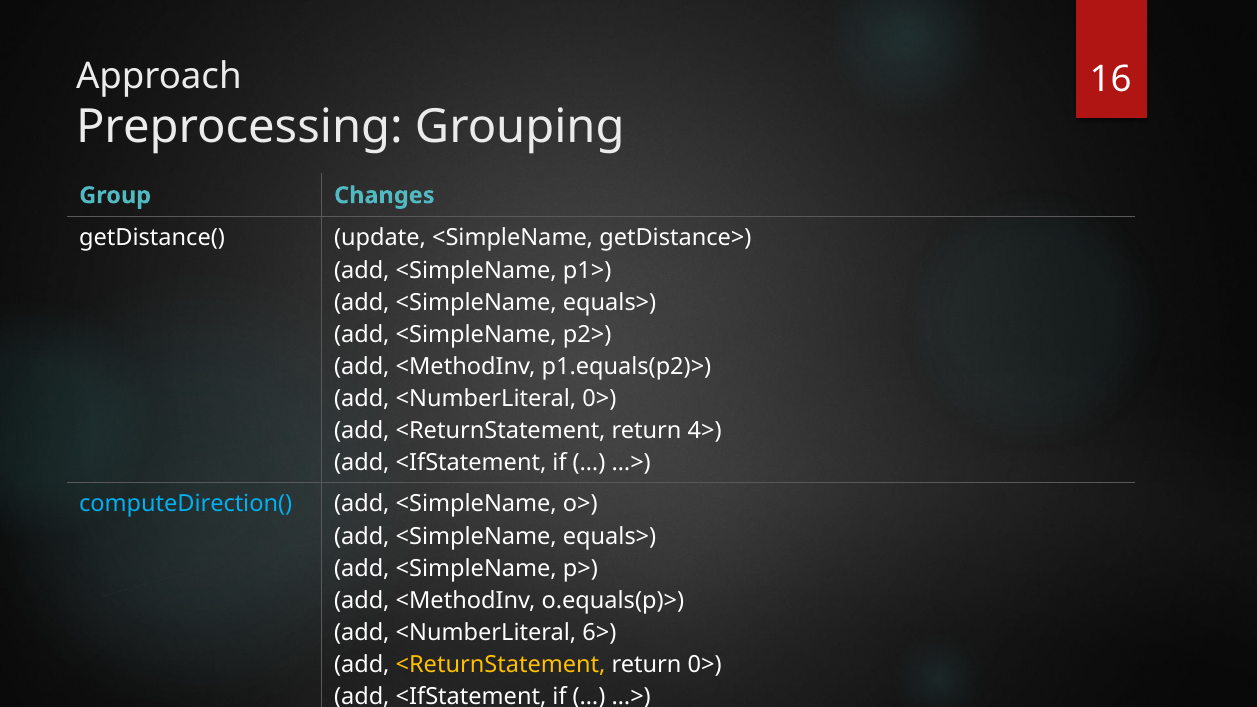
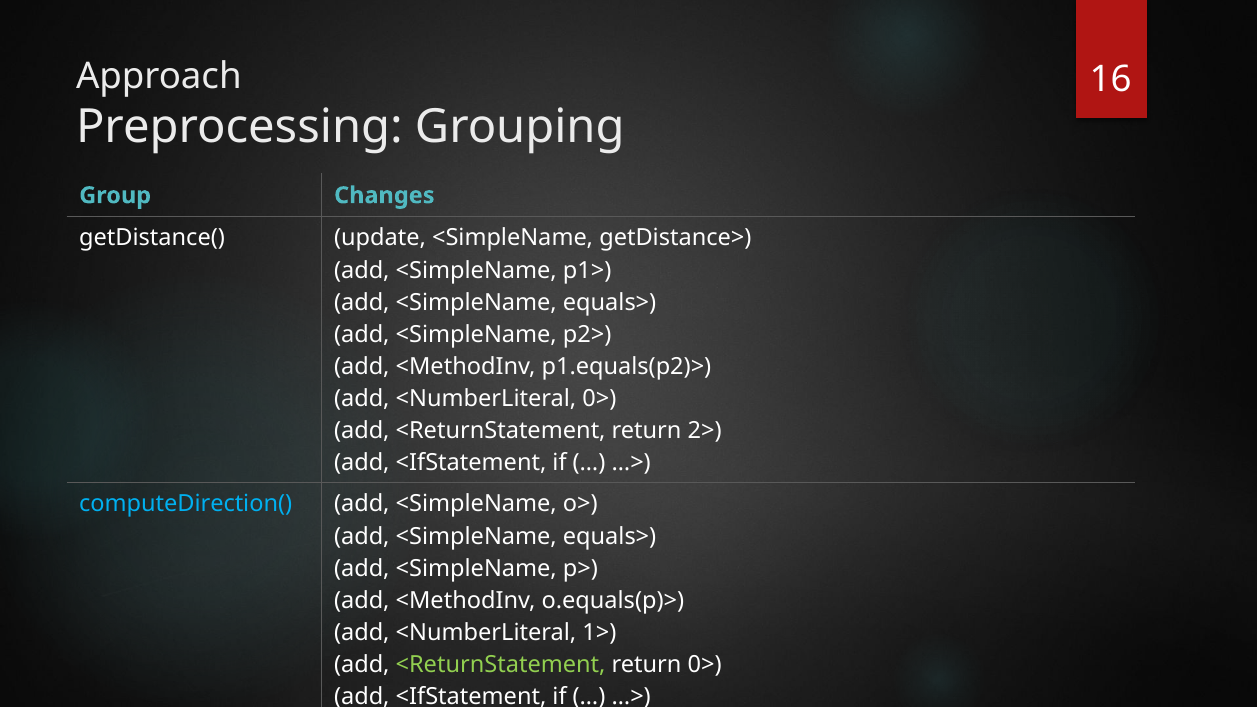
4>: 4> -> 2> (705, 431)
6>: 6> -> 1> (599, 633)
<ReturnStatement colour: yellow -> light green (501, 665)
